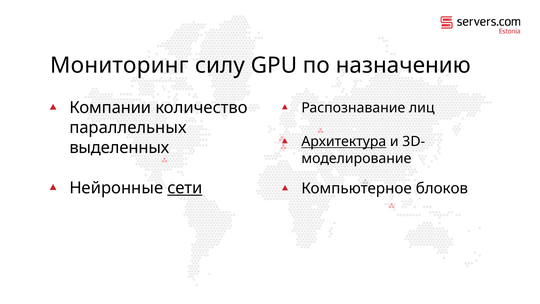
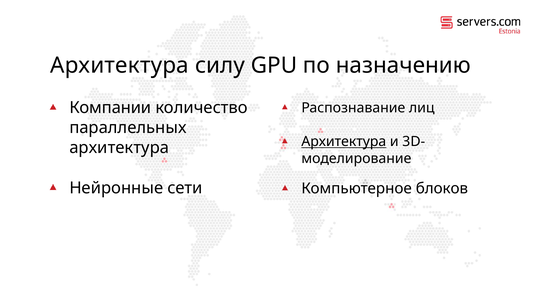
Мониторинг: Мониторинг -> Архитектура (119, 65)
выделенных: выделенных -> архитектура (119, 148)
сети underline: present -> none (185, 188)
